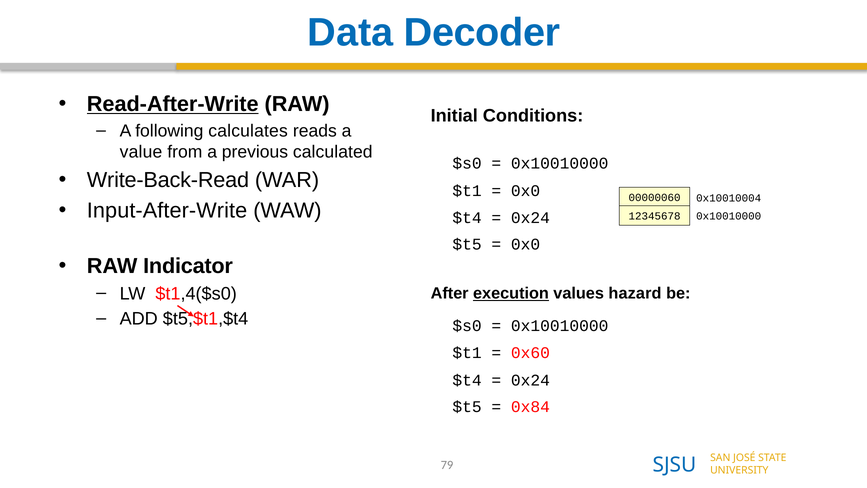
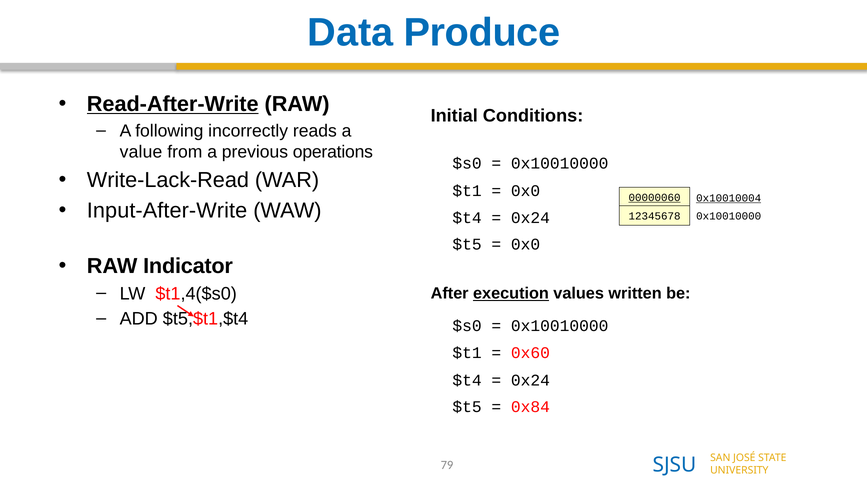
Decoder: Decoder -> Produce (482, 32)
calculates: calculates -> incorrectly (248, 131)
calculated: calculated -> operations (333, 152)
Write-Back-Read: Write-Back-Read -> Write-Lack-Read (168, 180)
00000060 underline: none -> present (655, 197)
0x10010004 underline: none -> present (729, 198)
hazard: hazard -> written (635, 293)
